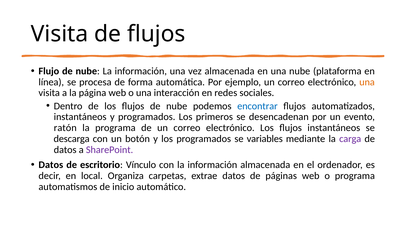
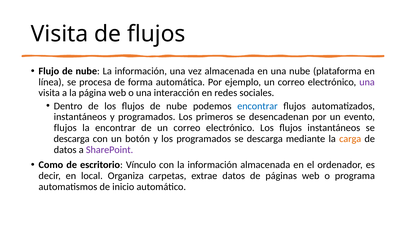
una colour: orange -> purple (367, 82)
ratón: ratón -> flujos (65, 128)
la programa: programa -> encontrar (115, 128)
programados se variables: variables -> descarga (265, 139)
carga colour: purple -> orange (350, 139)
Datos: Datos -> Como (51, 165)
